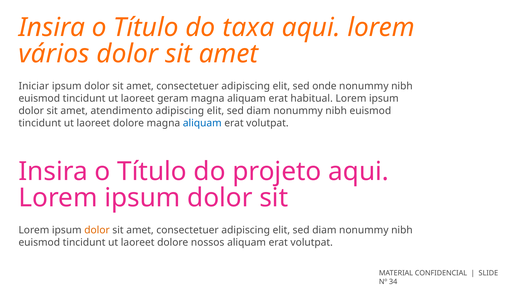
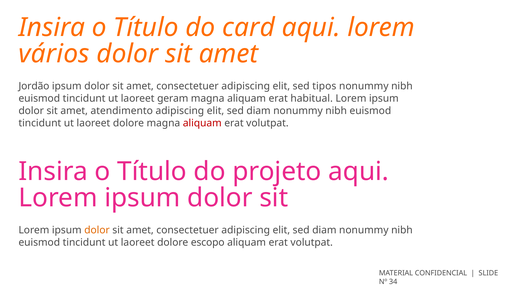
taxa: taxa -> card (249, 28)
Iniciar: Iniciar -> Jordão (34, 86)
onde: onde -> tipos (324, 86)
aliquam colour: blue -> red (202, 123)
nossos: nossos -> escopo (208, 242)
